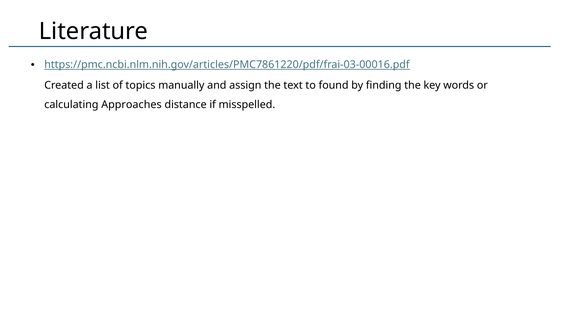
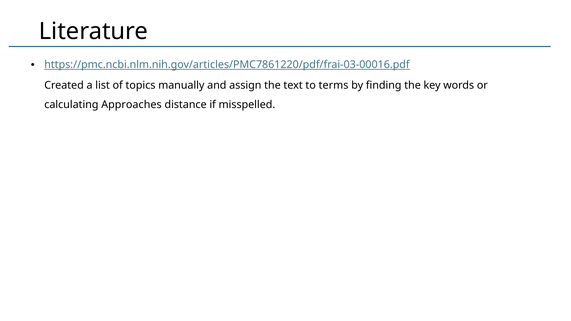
found: found -> terms (334, 86)
